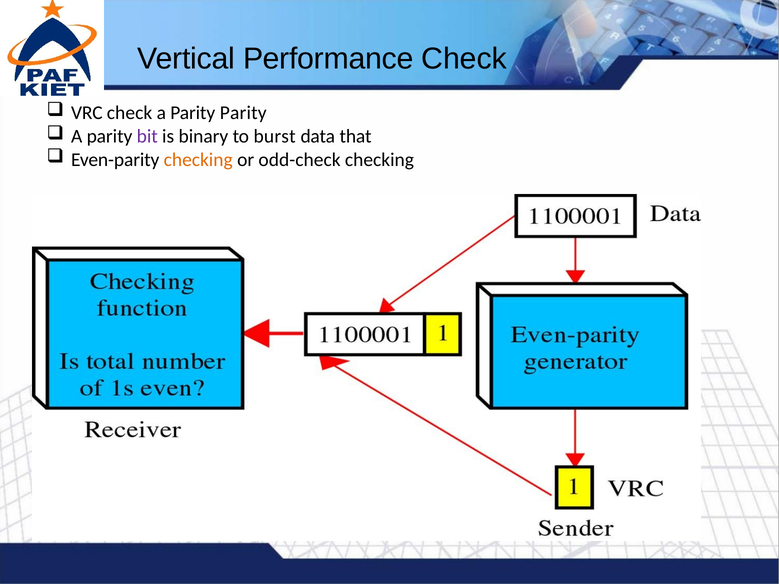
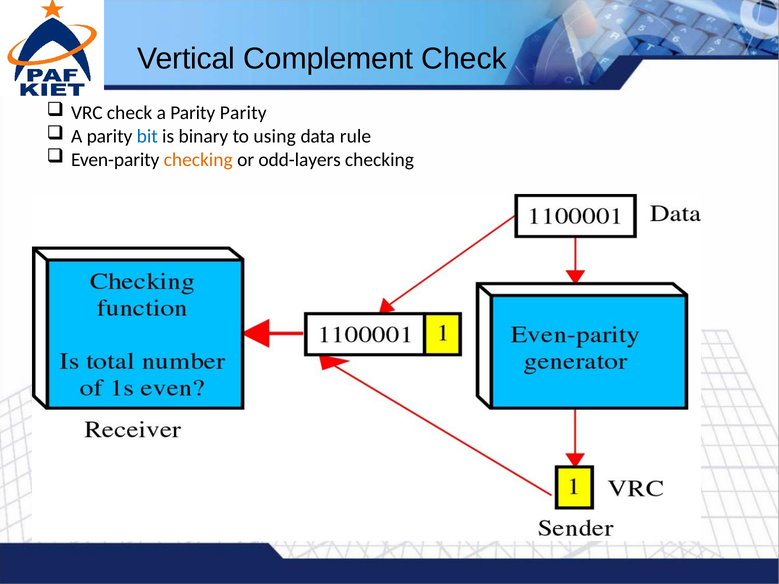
Performance: Performance -> Complement (328, 59)
bit colour: purple -> blue (147, 136)
burst: burst -> using (275, 136)
that: that -> rule (355, 136)
odd-check: odd-check -> odd-layers (300, 160)
